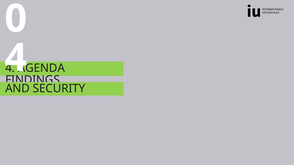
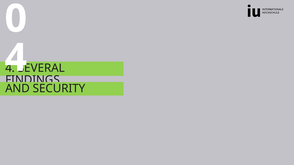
AGENDA: AGENDA -> SEVERAL (41, 68)
